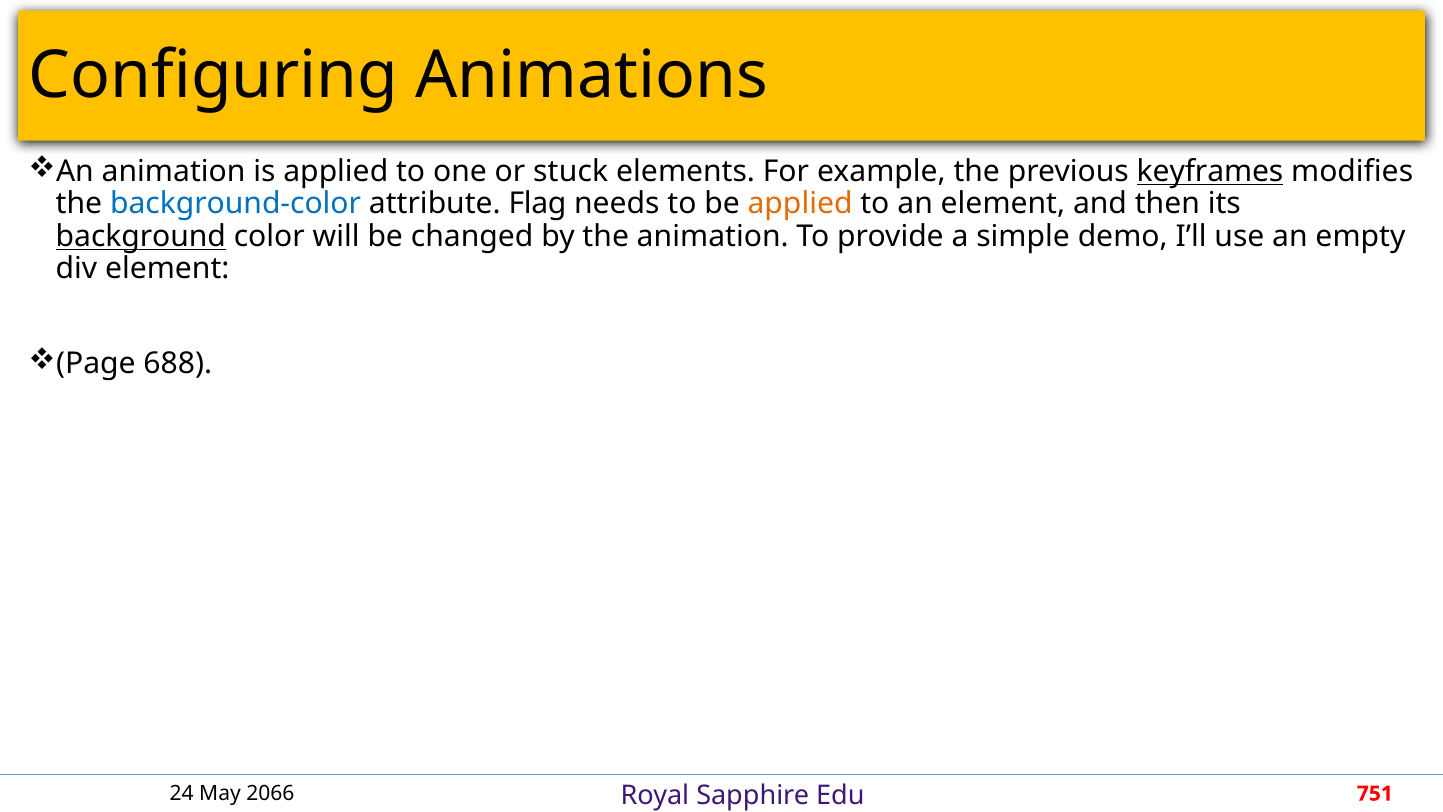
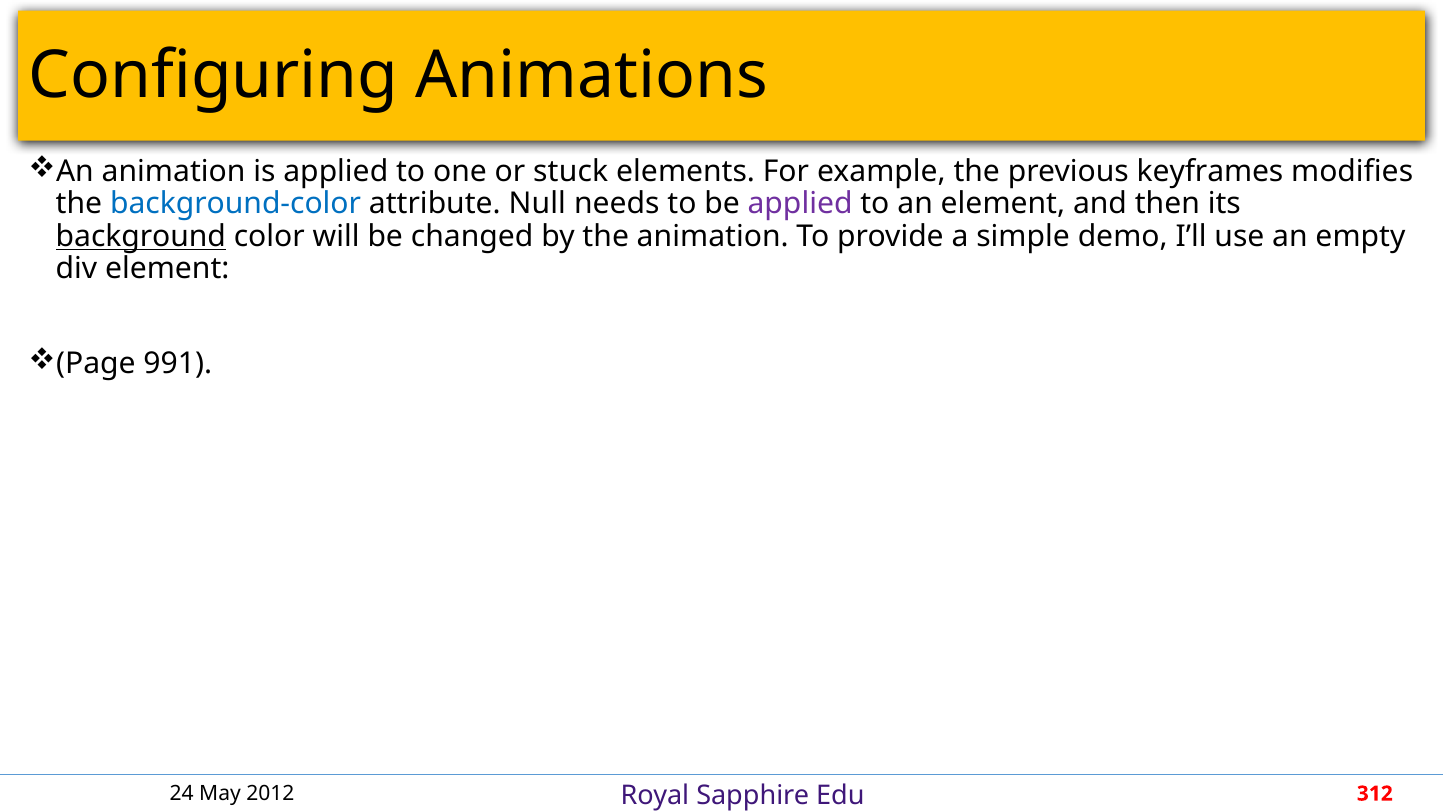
keyframes underline: present -> none (1210, 171)
Flag: Flag -> Null (537, 204)
applied colour: orange -> purple (800, 204)
688: 688 -> 991 (178, 364)
2066: 2066 -> 2012 (270, 793)
751: 751 -> 312 (1375, 793)
